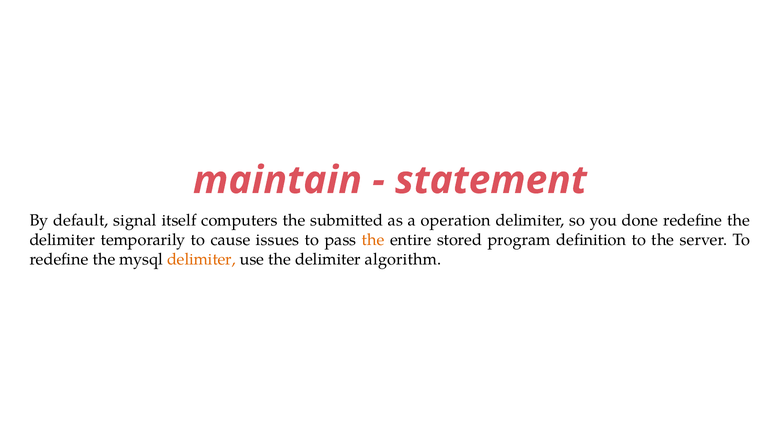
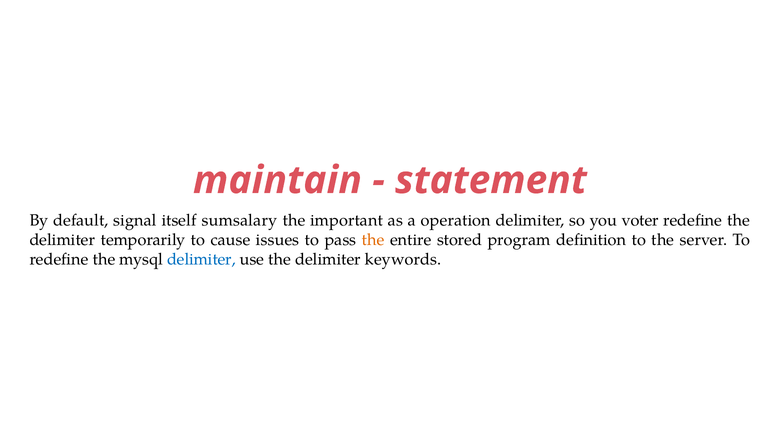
computers: computers -> sumsalary (239, 220)
submitted: submitted -> important (347, 220)
done: done -> voter (640, 220)
delimiter colour: orange -> blue (201, 259)
algorithm: algorithm -> keywords (403, 259)
